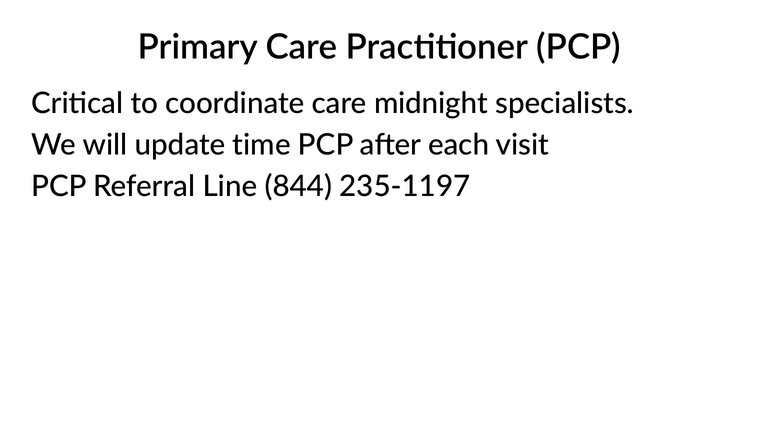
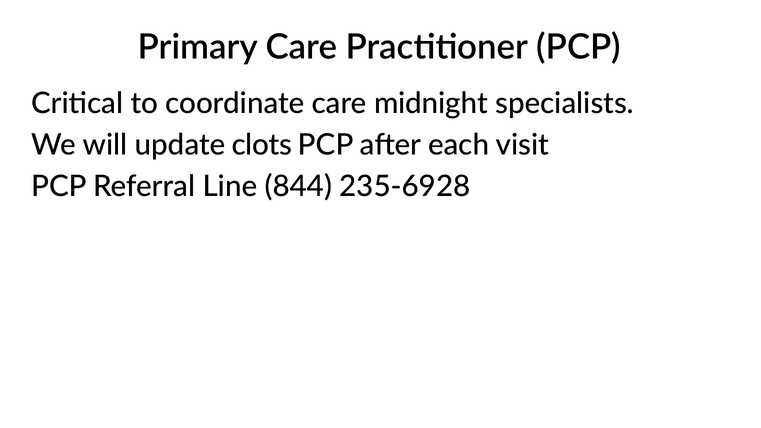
time: time -> clots (262, 145)
235-1197: 235-1197 -> 235-6928 (405, 187)
